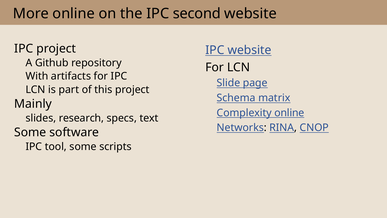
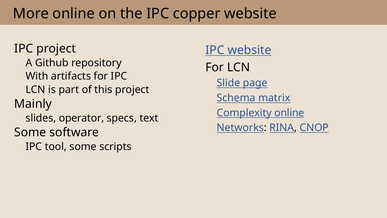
second: second -> copper (197, 13)
research: research -> operator (81, 118)
